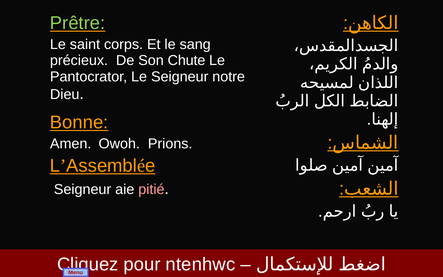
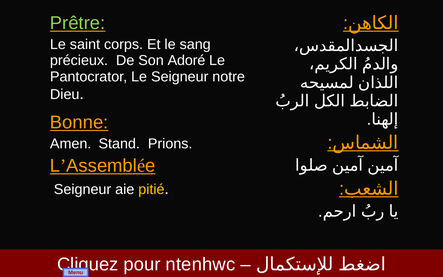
Chute: Chute -> Adoré (187, 61)
Owoh: Owoh -> Stand (119, 144)
pitié colour: pink -> yellow (151, 189)
